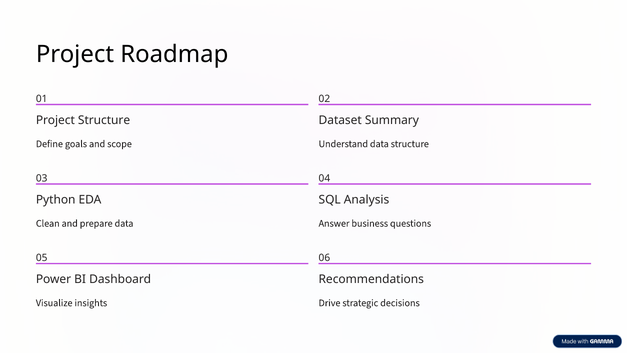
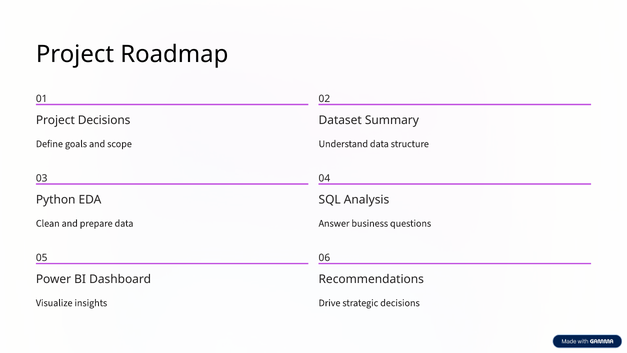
Project Structure: Structure -> Decisions (104, 120)
